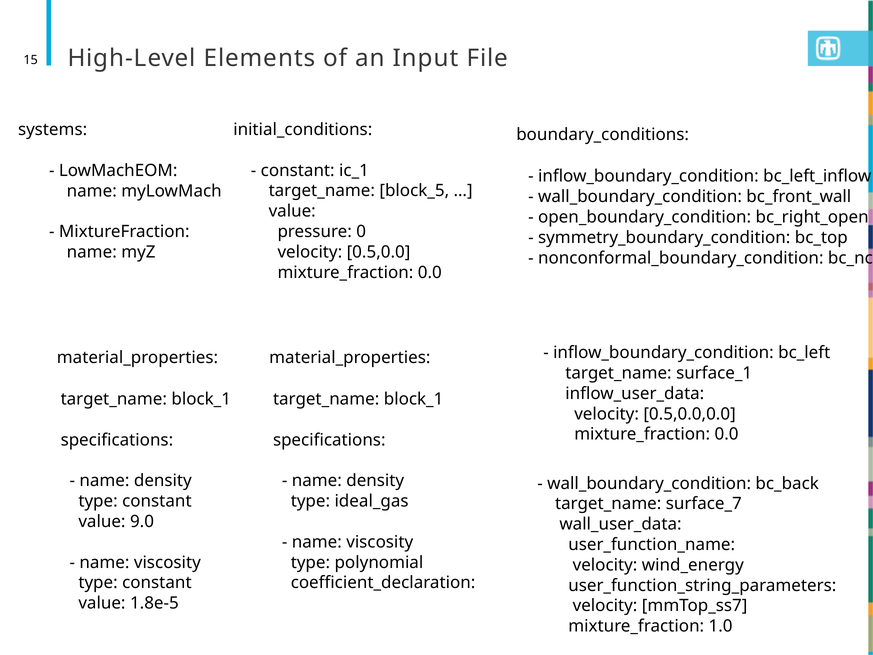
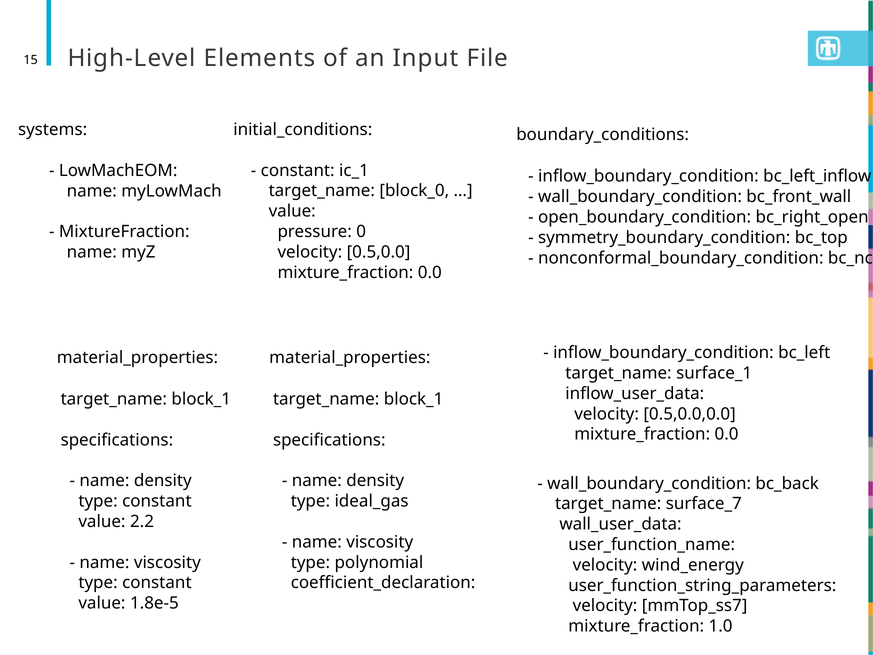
block_5: block_5 -> block_0 (414, 191)
9.0: 9.0 -> 2.2 (142, 521)
